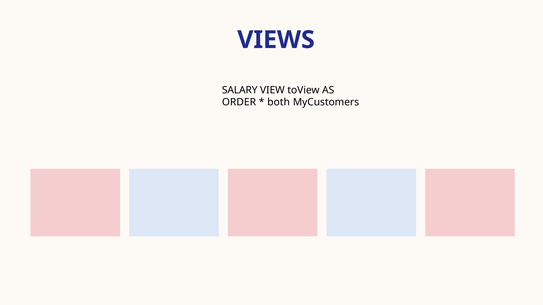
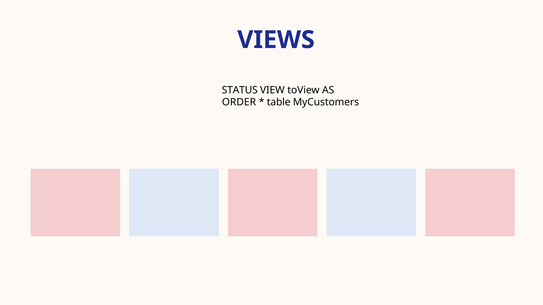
SALARY: SALARY -> STATUS (240, 90)
both: both -> table (279, 102)
